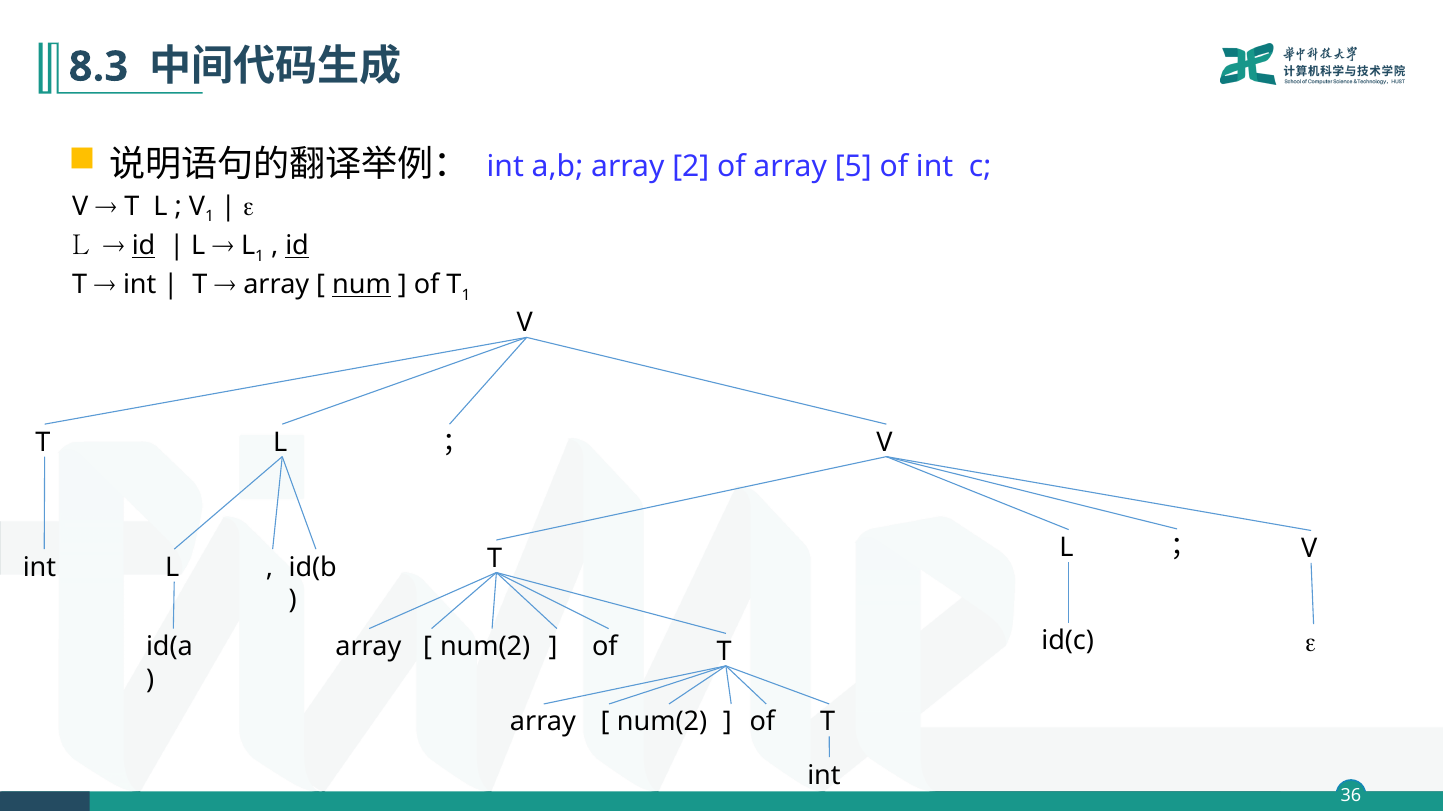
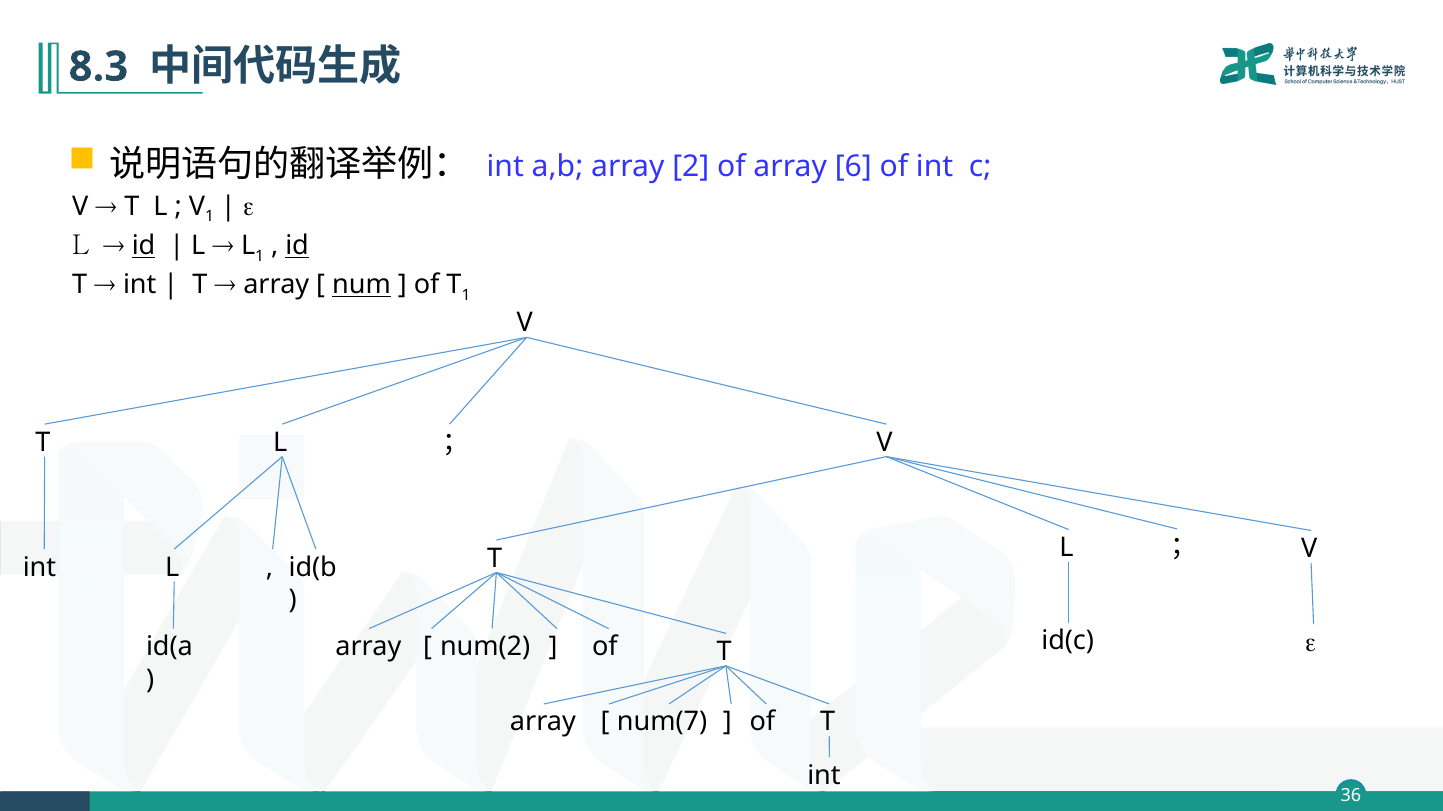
5: 5 -> 6 (853, 167)
num(2: num(2 -> num(7 (662, 723)
